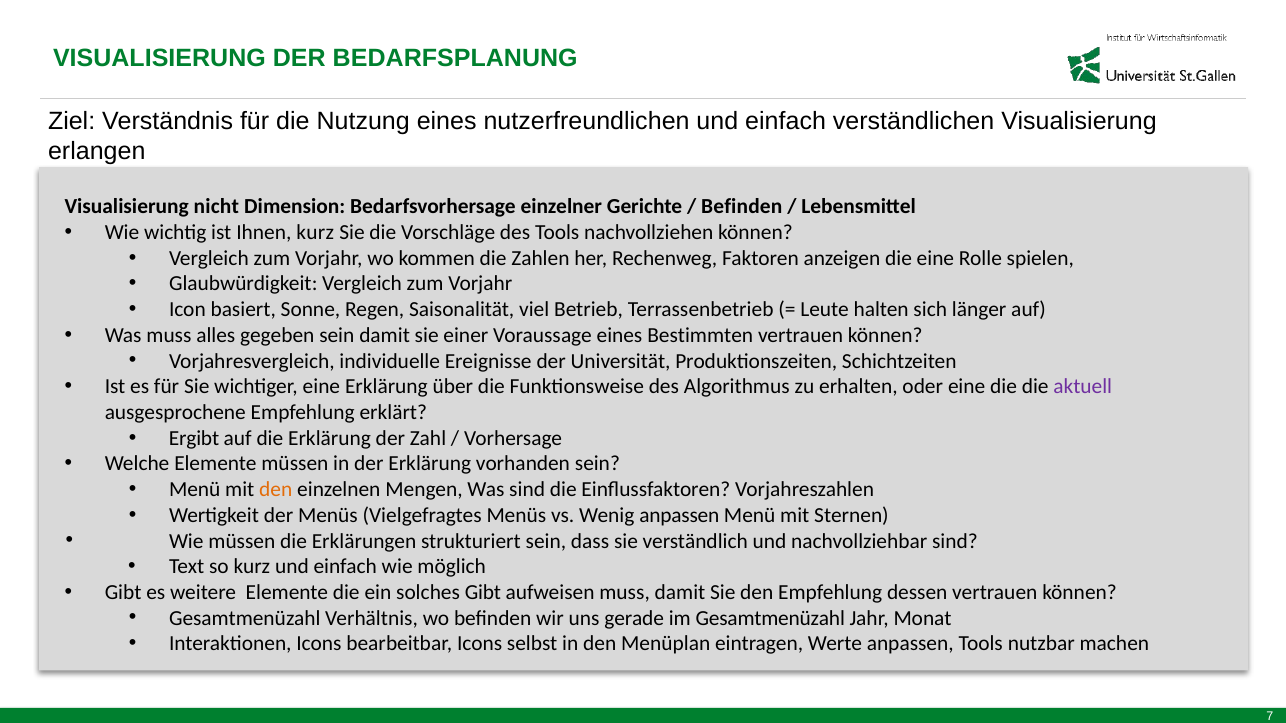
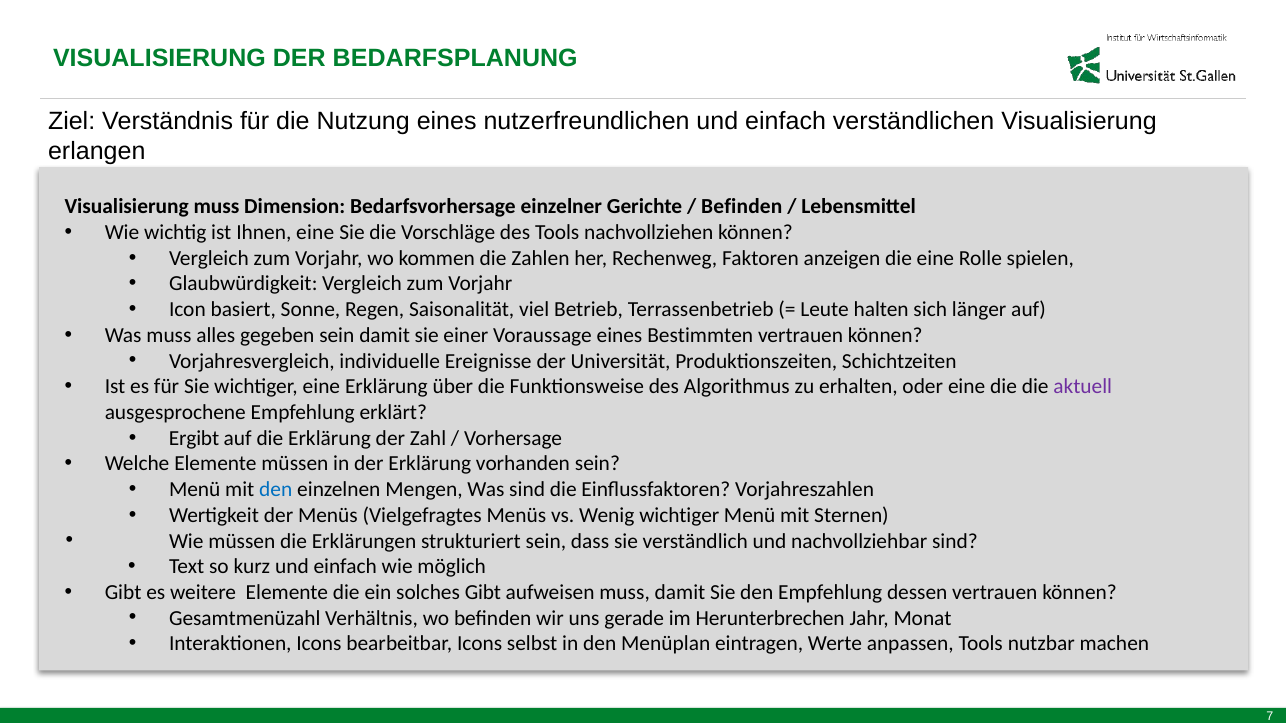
Visualisierung nicht: nicht -> muss (217, 207)
Ihnen kurz: kurz -> eine (315, 233)
den colour: orange -> blue (276, 490)
Wenig anpassen: anpassen -> wichtiger (679, 516)
im Gesamtmenüzahl: Gesamtmenüzahl -> Herunterbrechen (770, 618)
